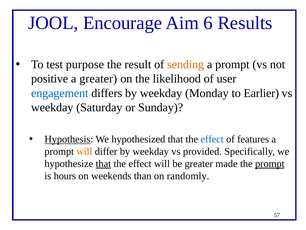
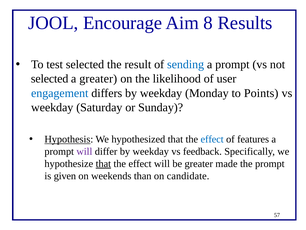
6: 6 -> 8 (208, 23)
test purpose: purpose -> selected (85, 64)
sending colour: orange -> blue (186, 64)
positive: positive -> selected (50, 79)
Earlier: Earlier -> Points (261, 93)
will colour: orange -> purple (84, 151)
provided: provided -> feedback (202, 151)
prompt underline: present -> none (270, 163)
hours: hours -> given (65, 176)
randomly: randomly -> candidate (188, 176)
